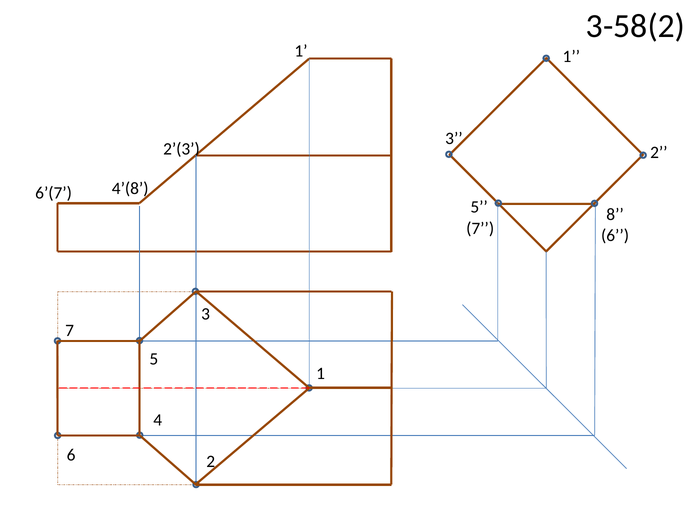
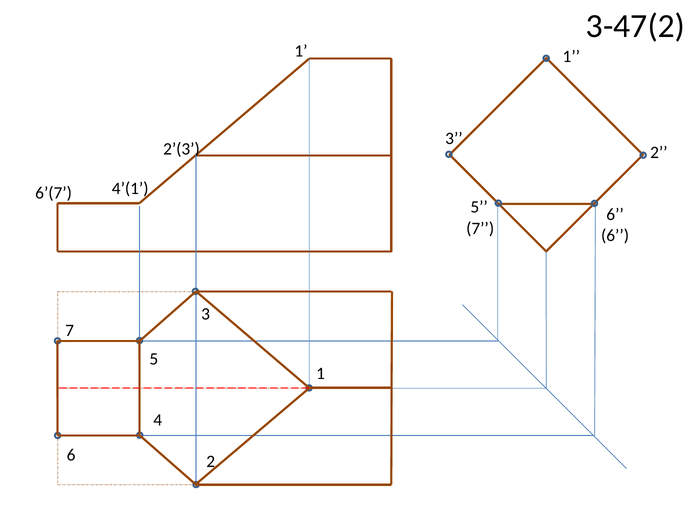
3-58(2: 3-58(2 -> 3-47(2 (636, 26)
4’(8: 4’(8 -> 4’(1 (130, 189)
5 8: 8 -> 6 (615, 214)
